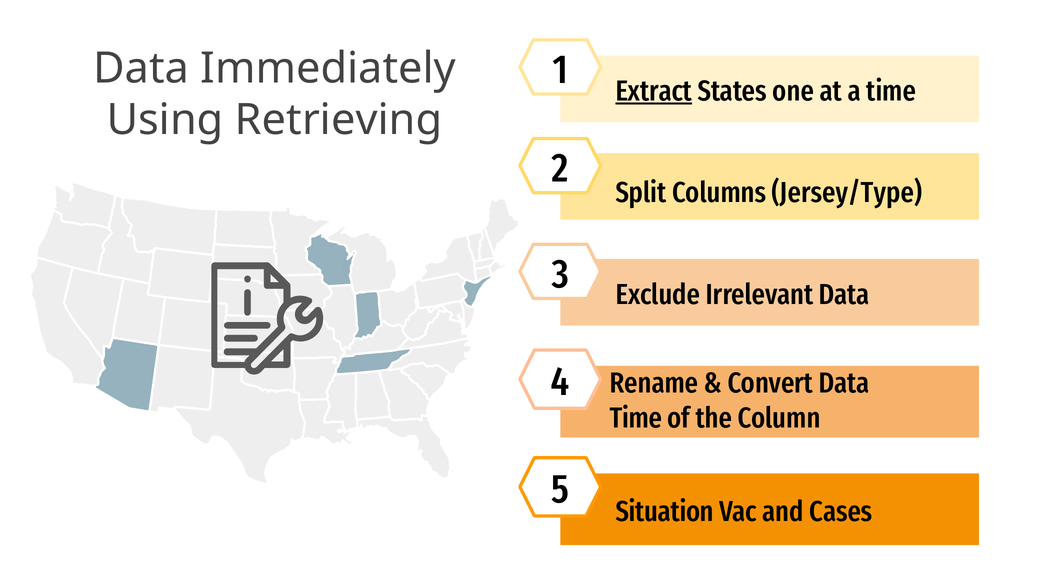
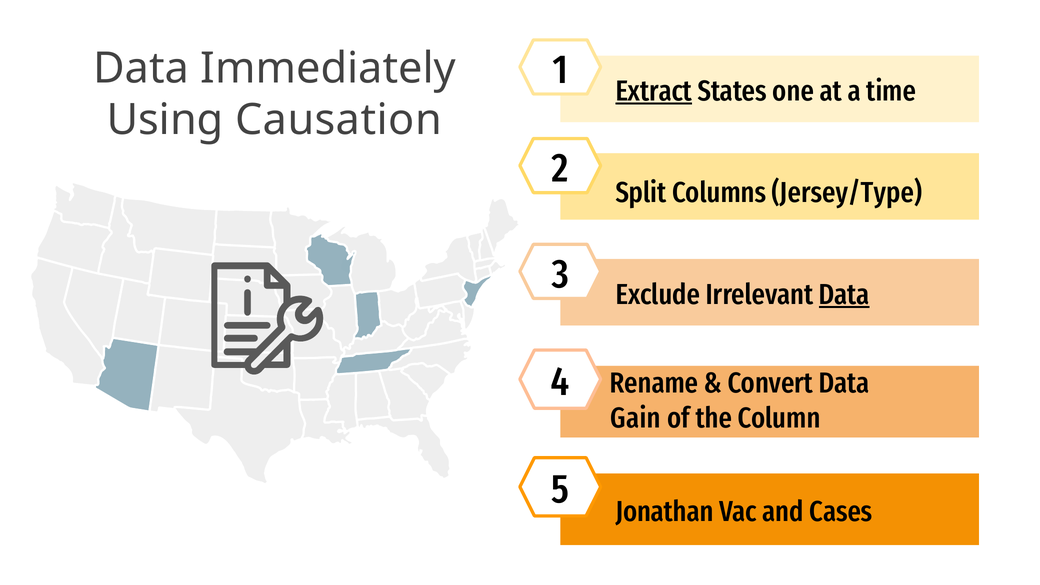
Retrieving: Retrieving -> Causation (338, 120)
Data underline: none -> present (844, 295)
Time: Time -> Gain (636, 418)
Situation: Situation -> Jonathan (665, 512)
